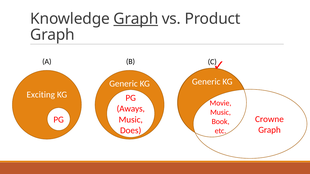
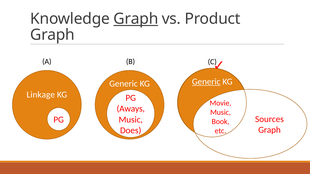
Generic underline: none -> present (206, 82)
Exciting: Exciting -> Linkage (41, 95)
Crowne: Crowne -> Sources (269, 119)
